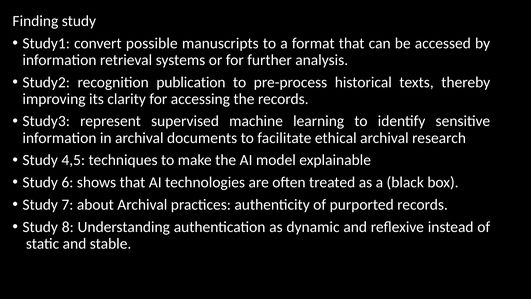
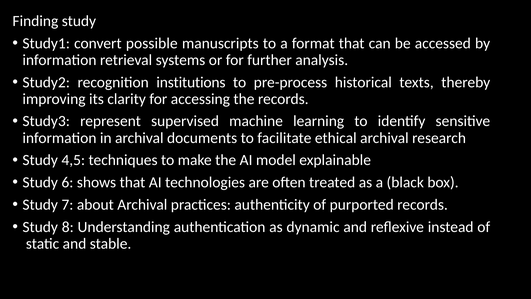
publication: publication -> institutions (191, 82)
